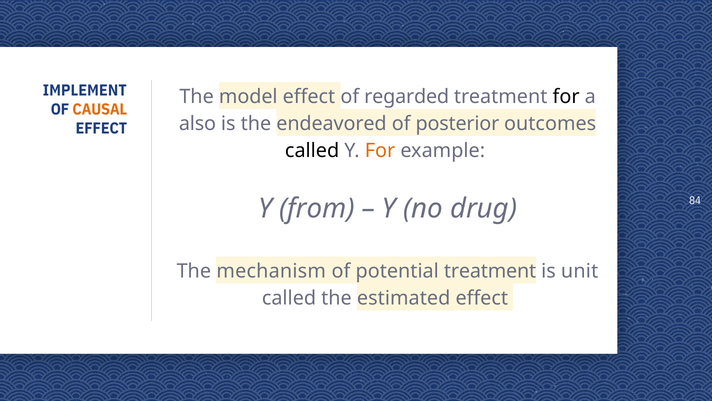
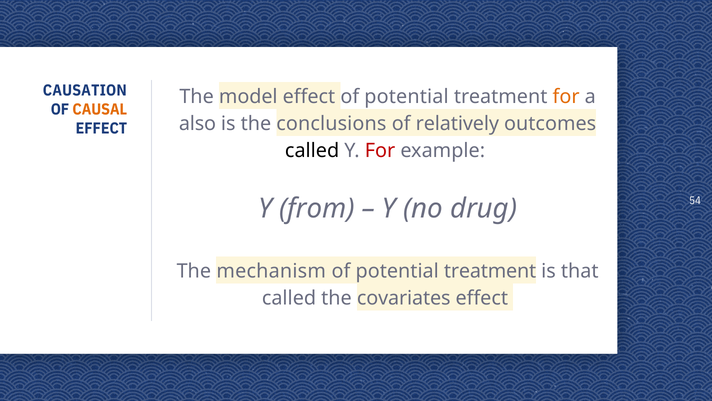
IMPLEMENT: IMPLEMENT -> CAUSATION (85, 90)
effect of regarded: regarded -> potential (407, 96)
for colour: black -> orange (566, 96)
endeavored: endeavored -> conclusions (331, 124)
posterior: posterior -> relatively (457, 124)
For colour: orange -> red (380, 151)
84: 84 -> 54 (695, 200)
unit: unit -> that (580, 271)
estimated: estimated -> covariates (404, 298)
